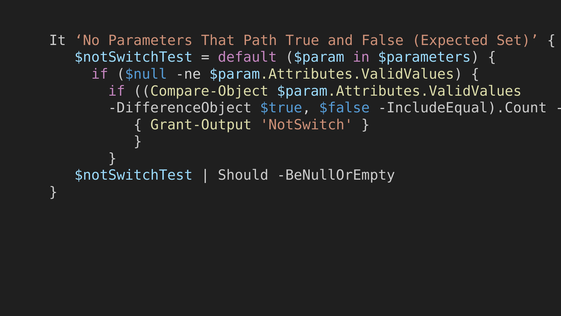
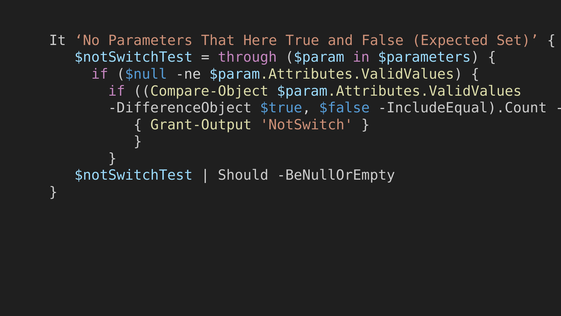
Path: Path -> Here (260, 40)
default: default -> through (247, 57)
